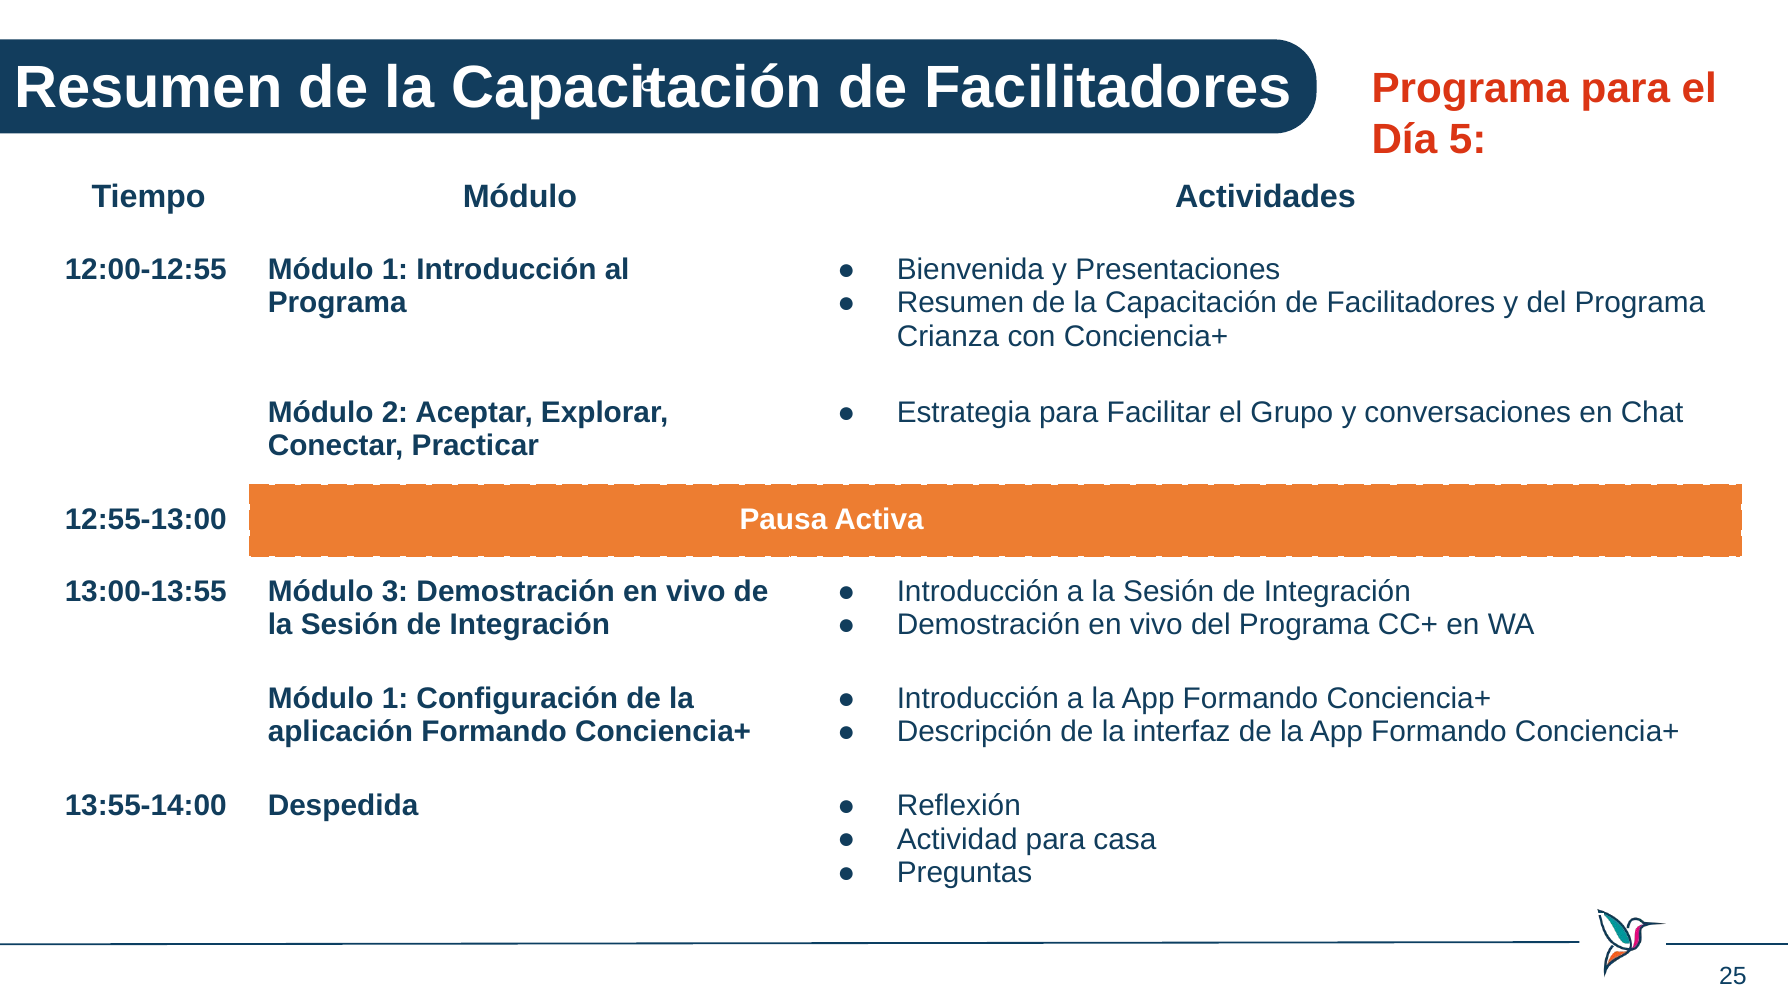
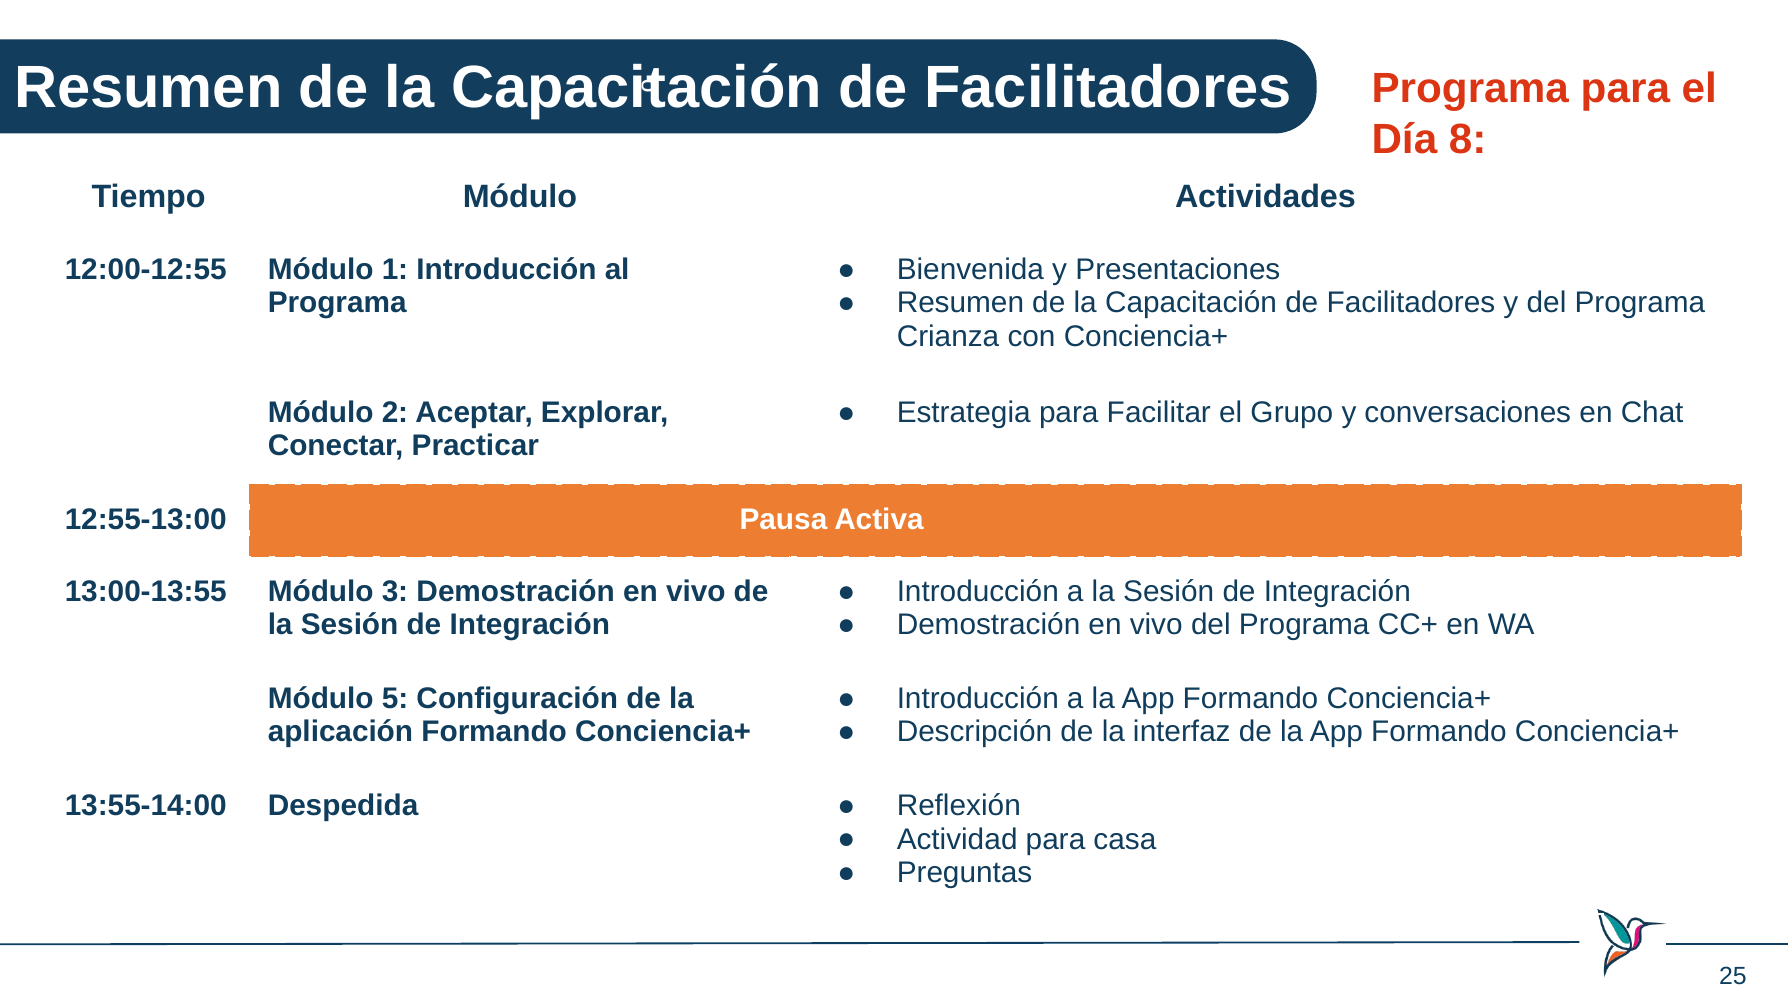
5: 5 -> 8 (1468, 140)
1: 1 -> 5 (395, 699)
